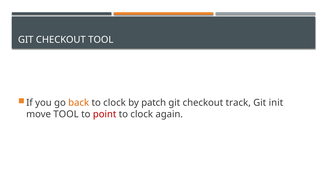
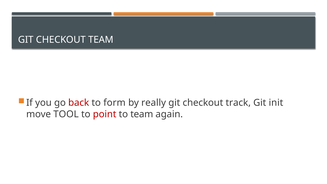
CHECKOUT TOOL: TOOL -> TEAM (101, 40)
back colour: orange -> red (79, 103)
clock: clock -> form (115, 103)
patch: patch -> really (154, 103)
clock: clock -> team (142, 114)
